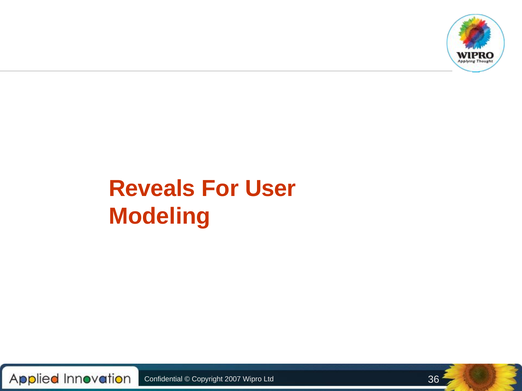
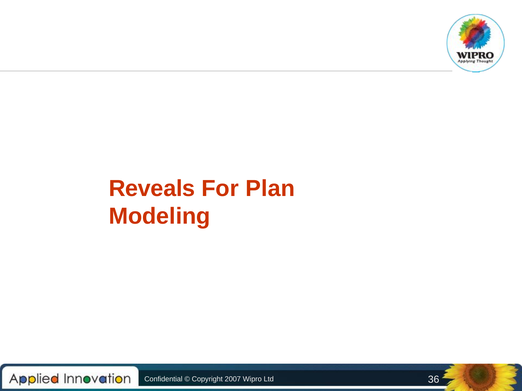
User: User -> Plan (270, 189)
